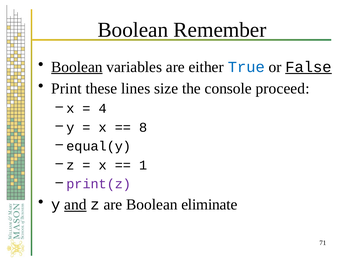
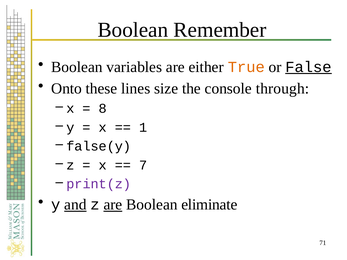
Boolean underline: present -> none (77, 67)
True colour: blue -> orange (246, 67)
Print: Print -> Onto (67, 89)
proceed: proceed -> through (283, 89)
4: 4 -> 8 (103, 109)
8: 8 -> 1 (143, 127)
equal(y: equal(y -> false(y (99, 146)
1: 1 -> 7 (143, 165)
are underline: none -> present (113, 205)
